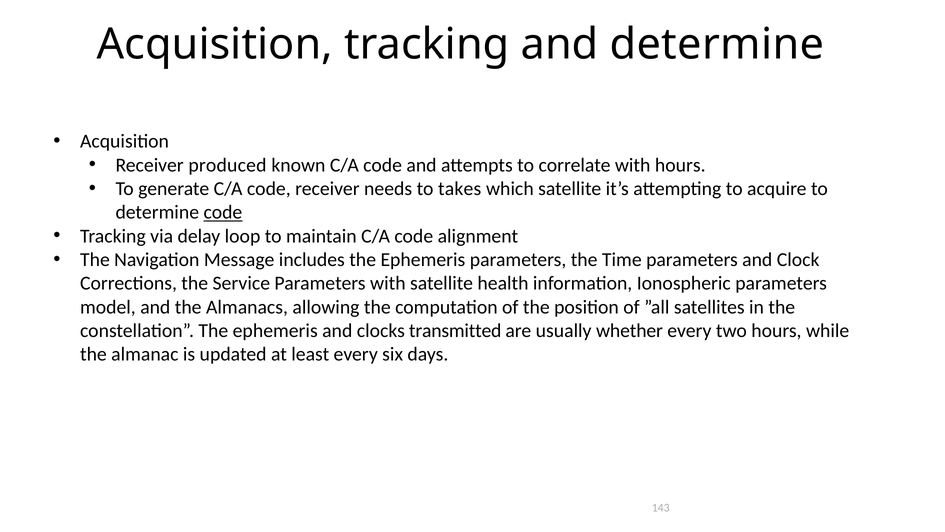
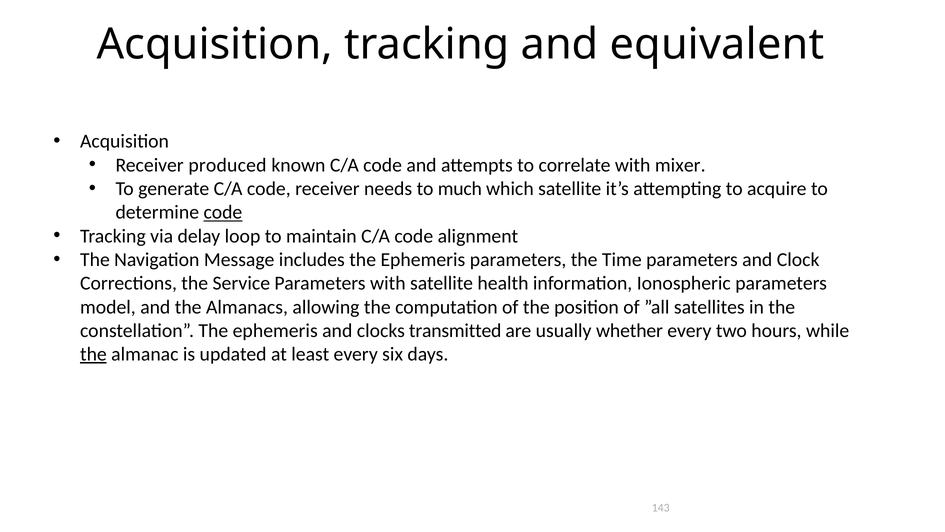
and determine: determine -> equivalent (717, 45)
with hours: hours -> mixer (680, 165)
takes: takes -> much (460, 189)
the underline: none -> present (93, 354)
